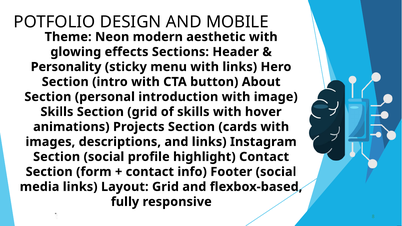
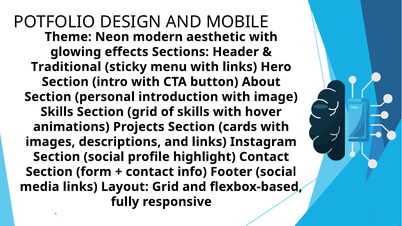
Personality: Personality -> Traditional (66, 67)
